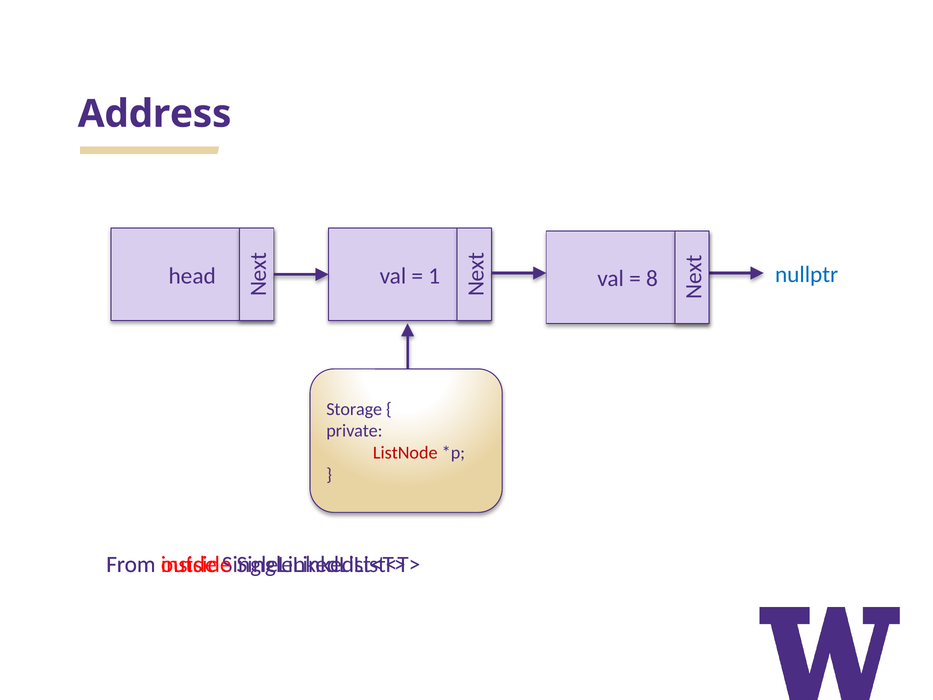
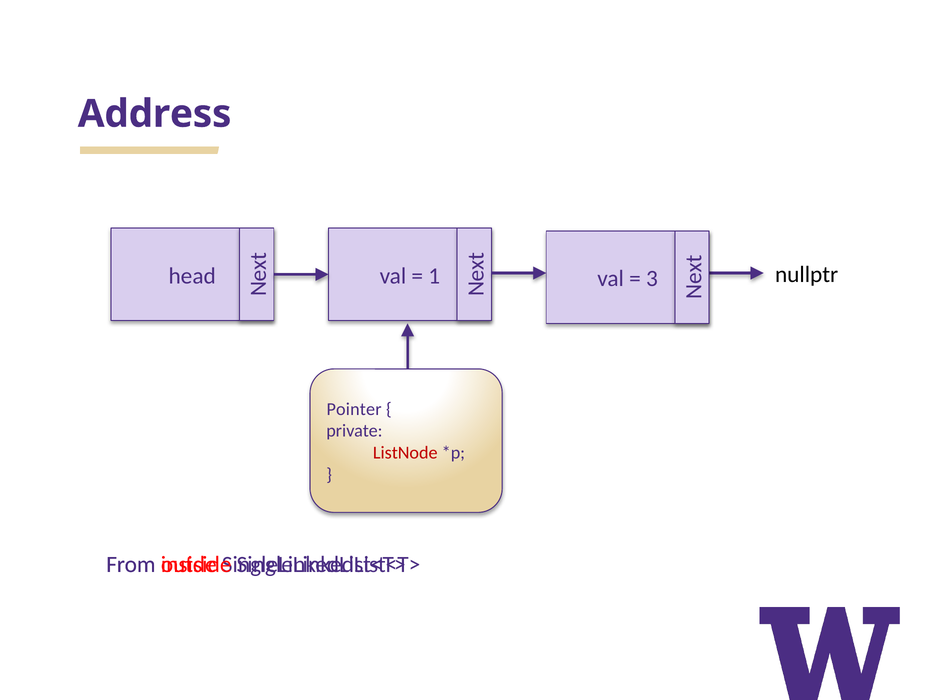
nullptr colour: blue -> black (807, 274)
8: 8 -> 3 (652, 279)
Storage: Storage -> Pointer (354, 409)
